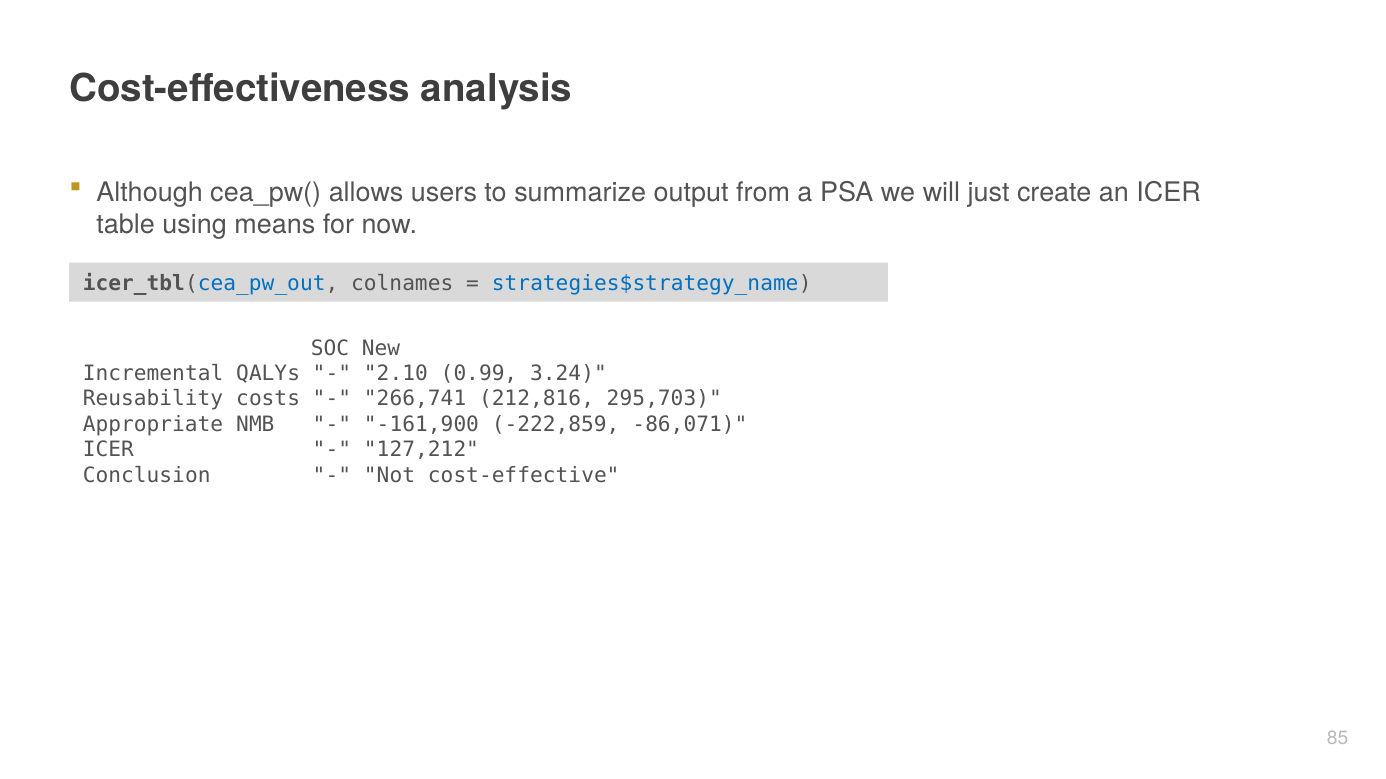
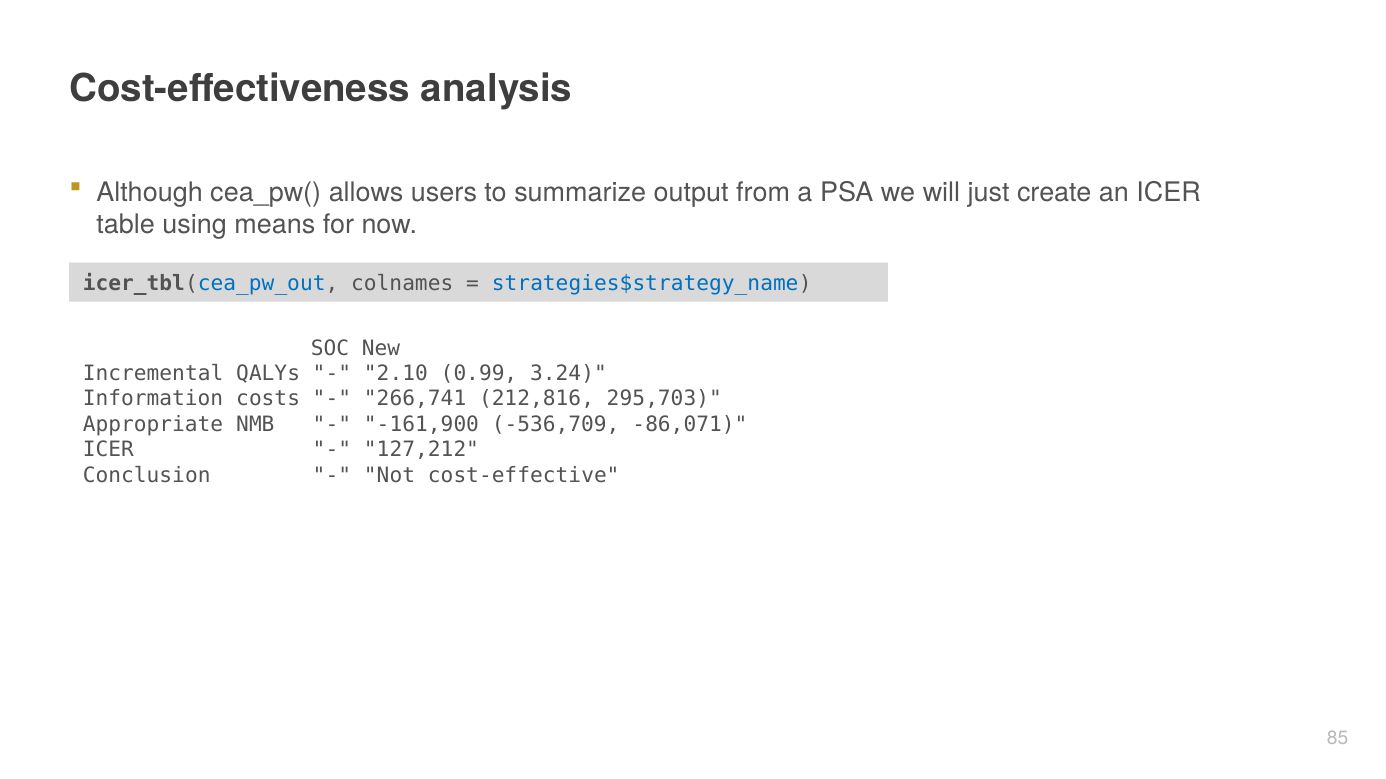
Reusability: Reusability -> Information (153, 399)
-222,859: -222,859 -> -536,709 (556, 425)
